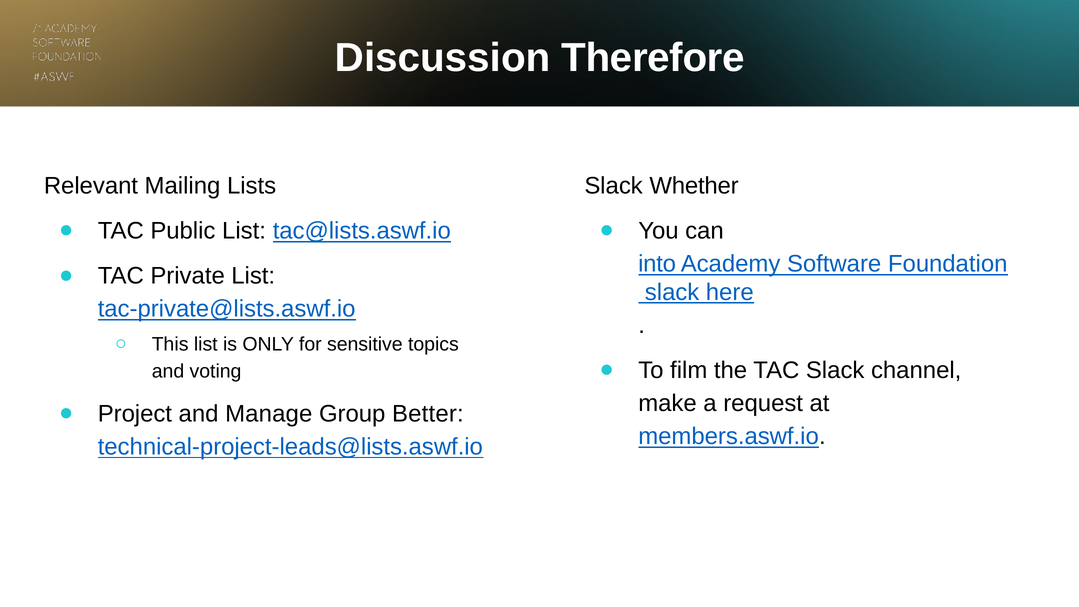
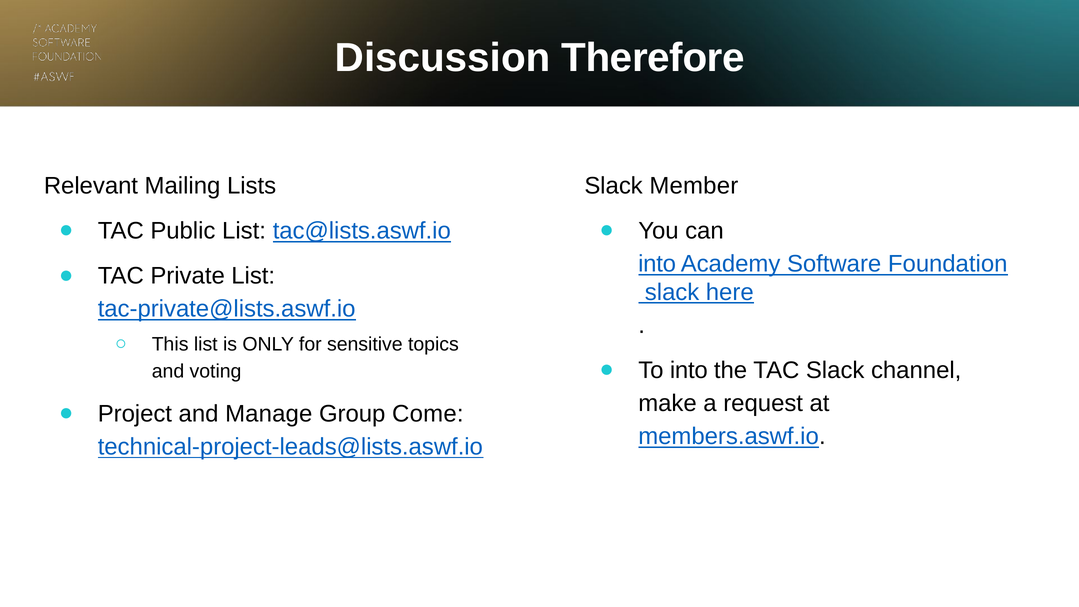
Whether: Whether -> Member (694, 186)
To film: film -> into (689, 370)
Better: Better -> Come (428, 414)
